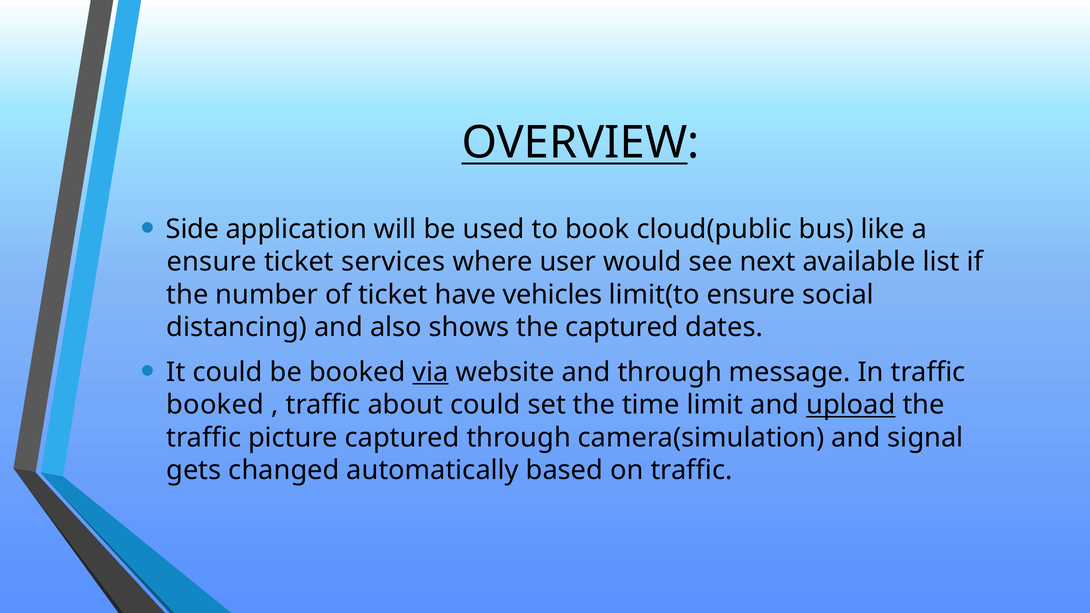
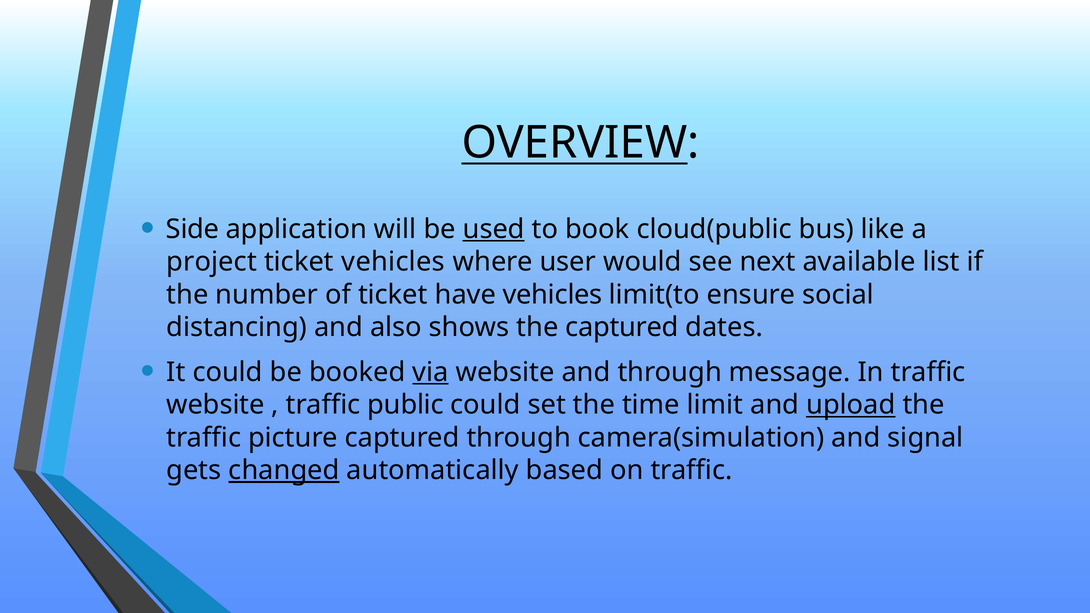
used underline: none -> present (494, 229)
ensure: ensure -> project (212, 262)
ticket services: services -> vehicles (393, 262)
booked: booked -> website (215, 405)
about: about -> public (406, 405)
changed underline: none -> present (284, 470)
